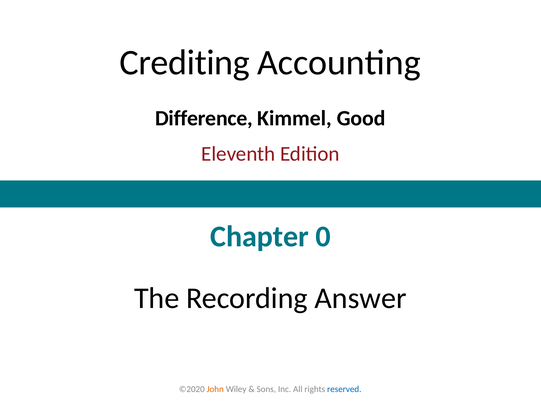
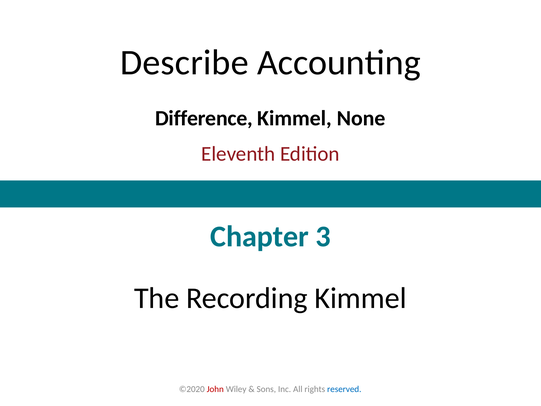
Crediting: Crediting -> Describe (184, 62)
Good: Good -> None (361, 118)
0: 0 -> 3 (323, 236)
Recording Answer: Answer -> Kimmel (361, 298)
John colour: orange -> red (215, 389)
